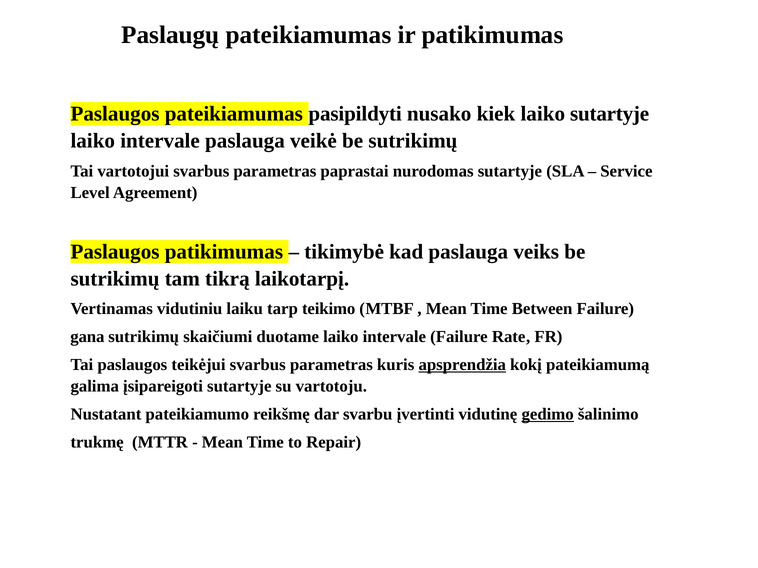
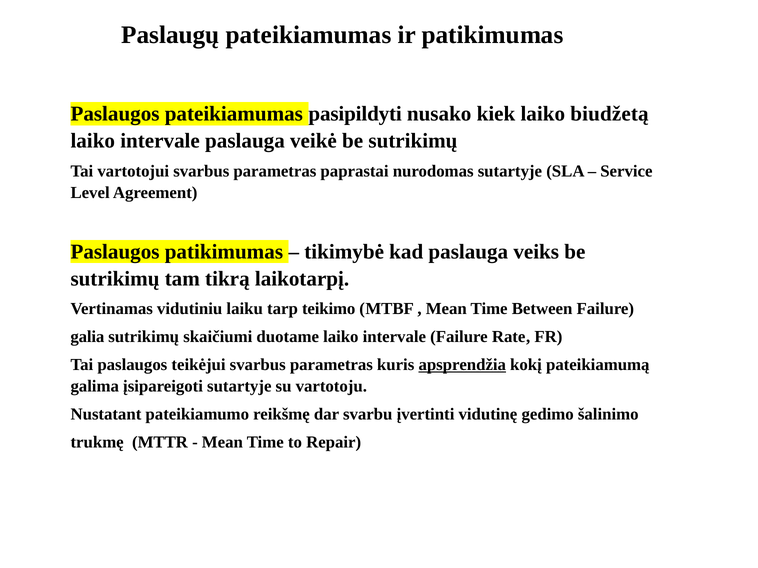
laiko sutartyje: sutartyje -> biudžetą (609, 114)
gana: gana -> galia (87, 337)
gedimo underline: present -> none (548, 414)
